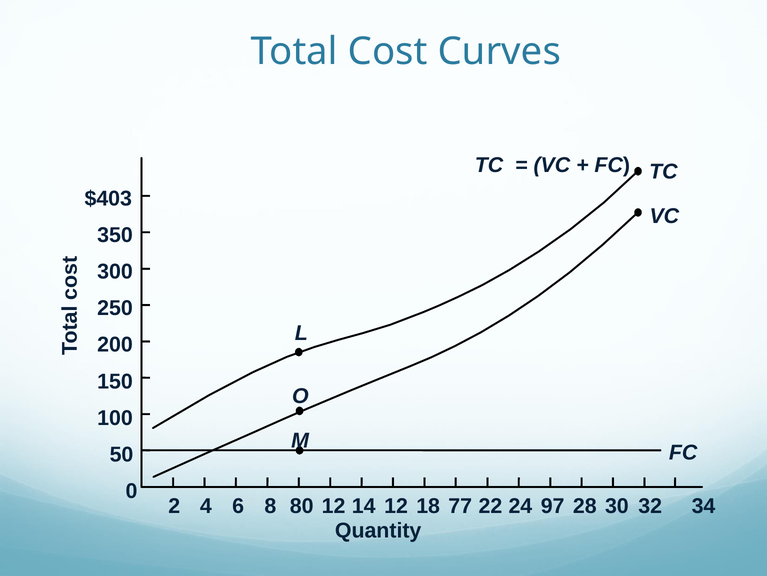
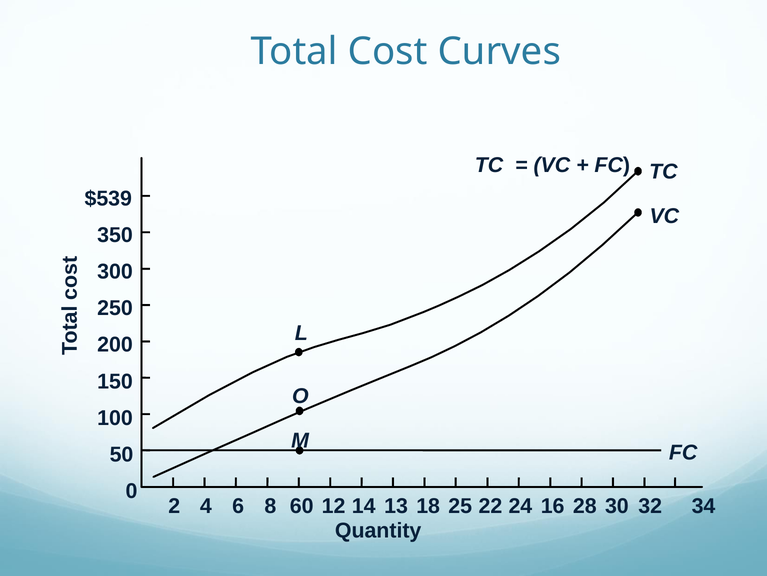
$403: $403 -> $539 (108, 199)
80: 80 -> 60 (302, 505)
14 12: 12 -> 13 (396, 505)
77: 77 -> 25 (460, 505)
97: 97 -> 16 (553, 505)
